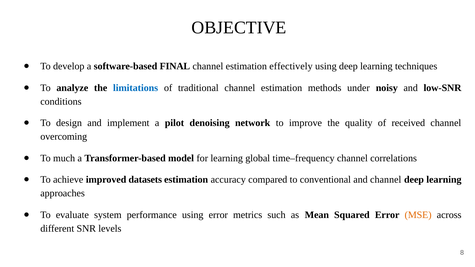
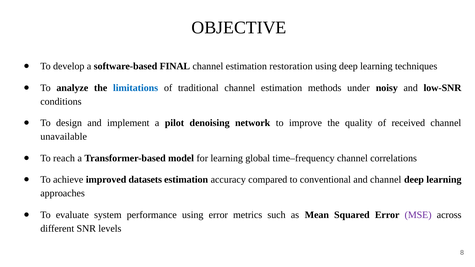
effectively: effectively -> restoration (291, 66)
overcoming: overcoming -> unavailable (64, 137)
much: much -> reach (64, 158)
MSE colour: orange -> purple (418, 215)
